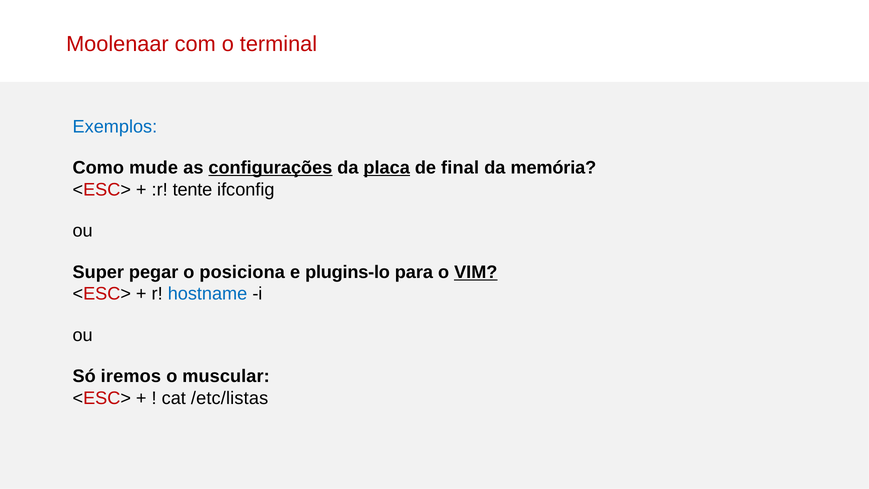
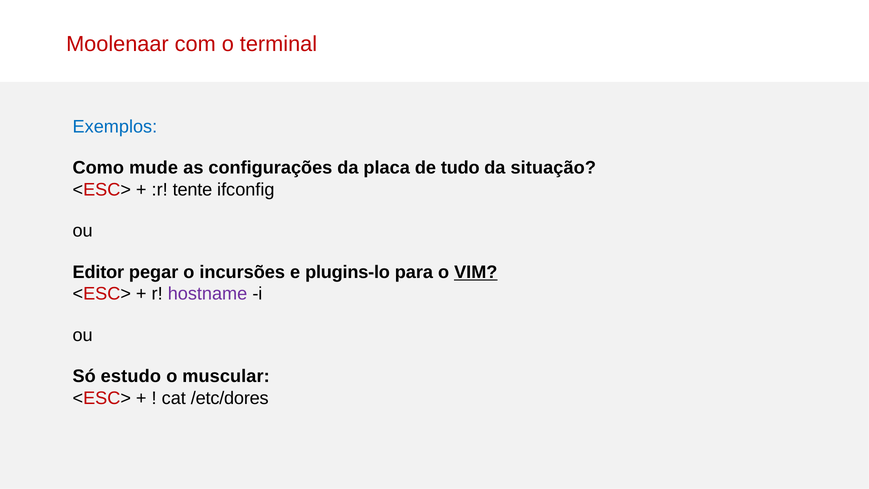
configurações underline: present -> none (270, 168)
placa underline: present -> none (387, 168)
final: final -> tudo (460, 168)
memória: memória -> situação (553, 168)
Super: Super -> Editor (98, 272)
posiciona: posiciona -> incursões (242, 272)
hostname colour: blue -> purple (208, 294)
iremos: iremos -> estudo (131, 376)
/etc/listas: /etc/listas -> /etc/dores (230, 398)
